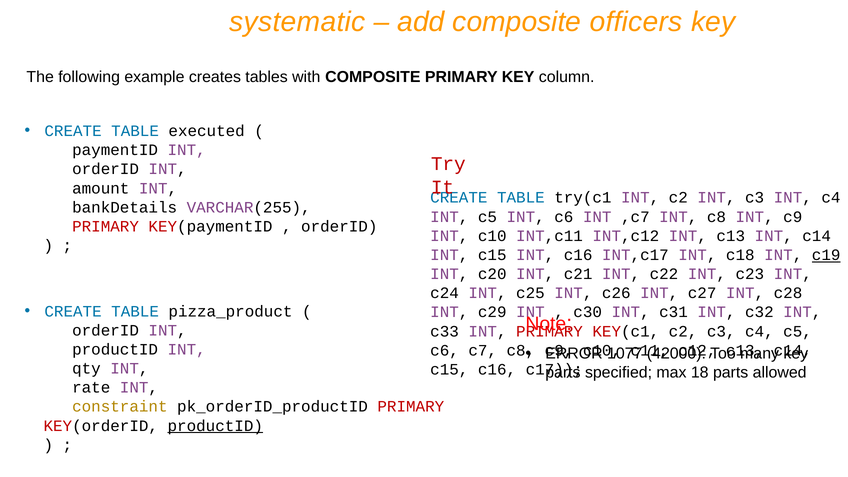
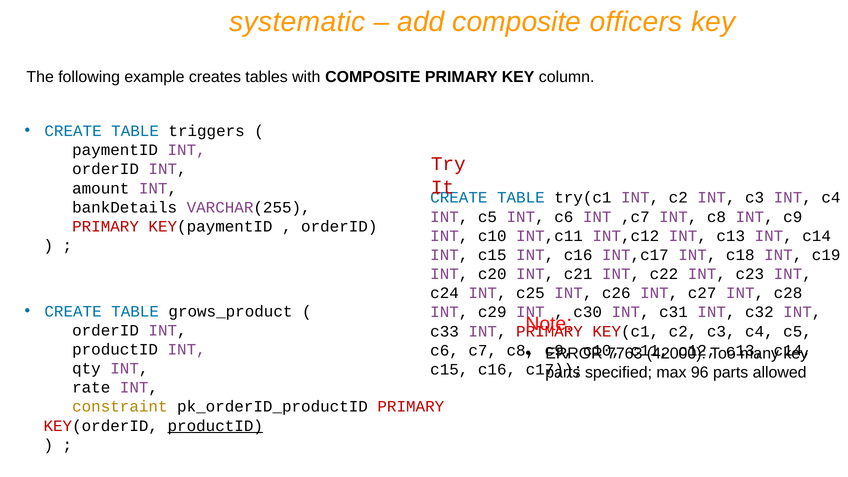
executed: executed -> triggers (207, 131)
c19 underline: present -> none (826, 255)
pizza_product: pizza_product -> grows_product (230, 311)
1077: 1077 -> 7763 (625, 354)
18: 18 -> 96 (700, 373)
